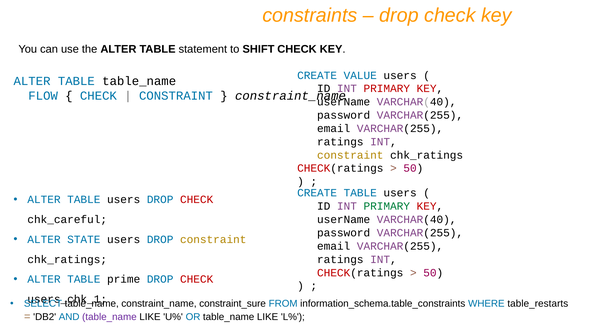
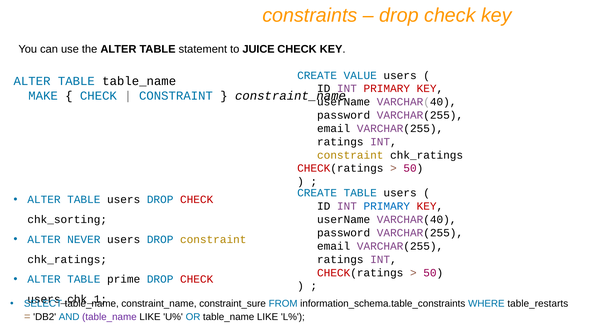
SHIFT: SHIFT -> JUICE (259, 49)
FLOW: FLOW -> MAKE (43, 96)
PRIMARY colour: green -> blue (387, 206)
chk_careful: chk_careful -> chk_sorting (67, 219)
STATE: STATE -> NEVER (84, 239)
